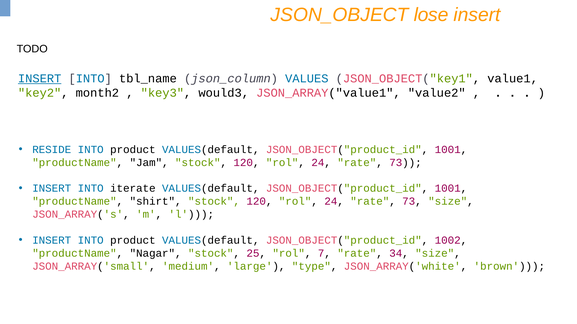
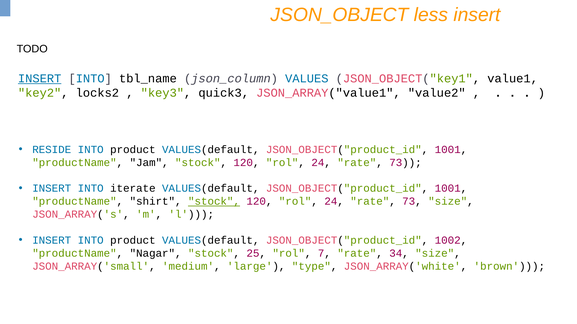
lose: lose -> less (431, 15)
month2: month2 -> locks2 (97, 93)
would3: would3 -> quick3 (224, 93)
stock underline: none -> present (214, 202)
